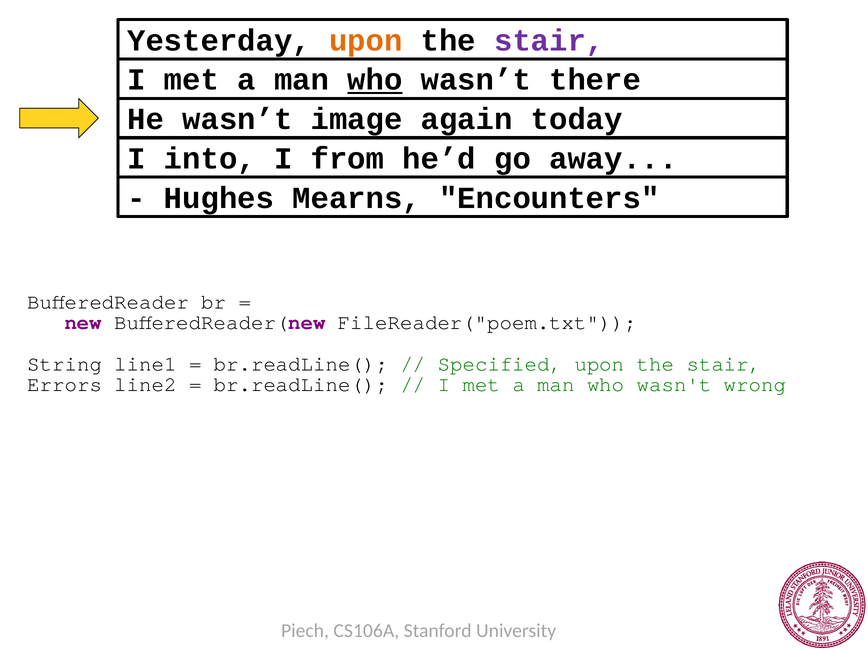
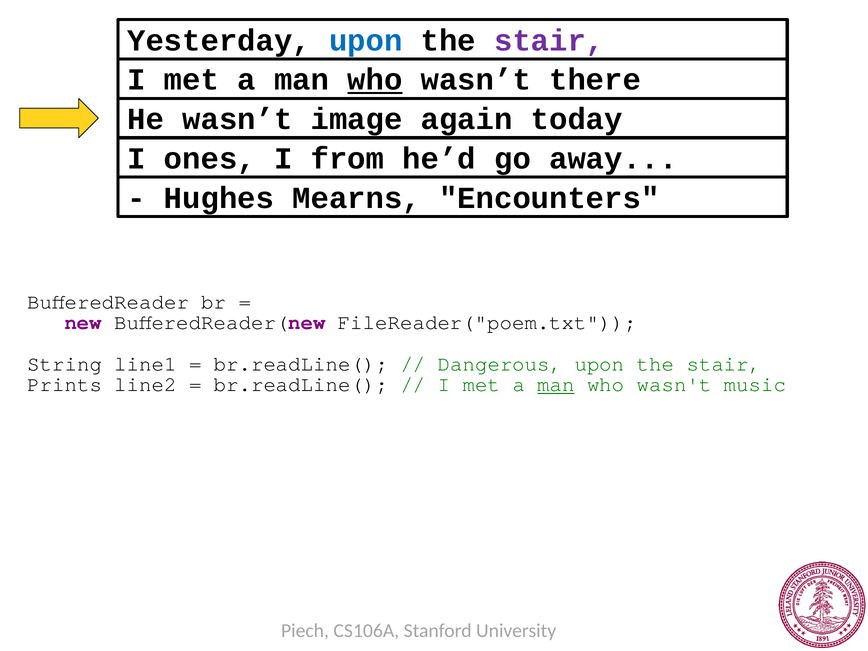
upon colour: orange -> blue (366, 41)
into: into -> ones (210, 159)
Specified: Specified -> Dangerous (500, 364)
Errors: Errors -> Prints (65, 384)
man underline: none -> present (556, 384)
wrong: wrong -> music (755, 384)
